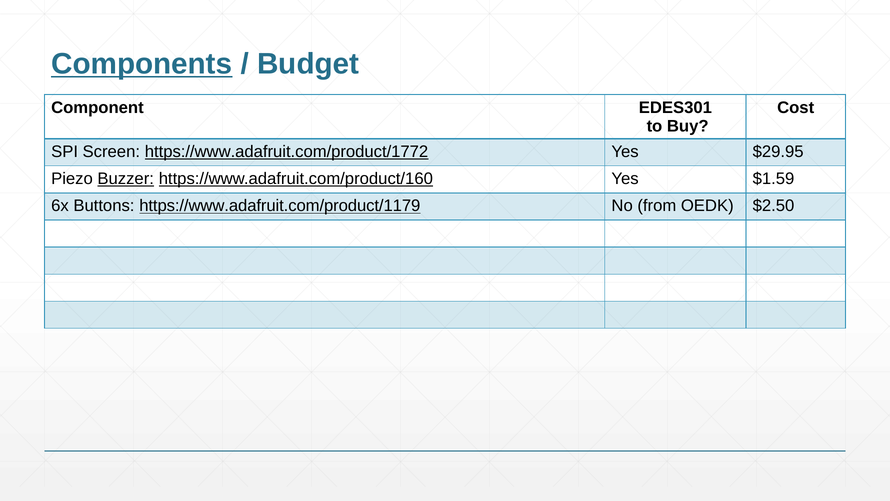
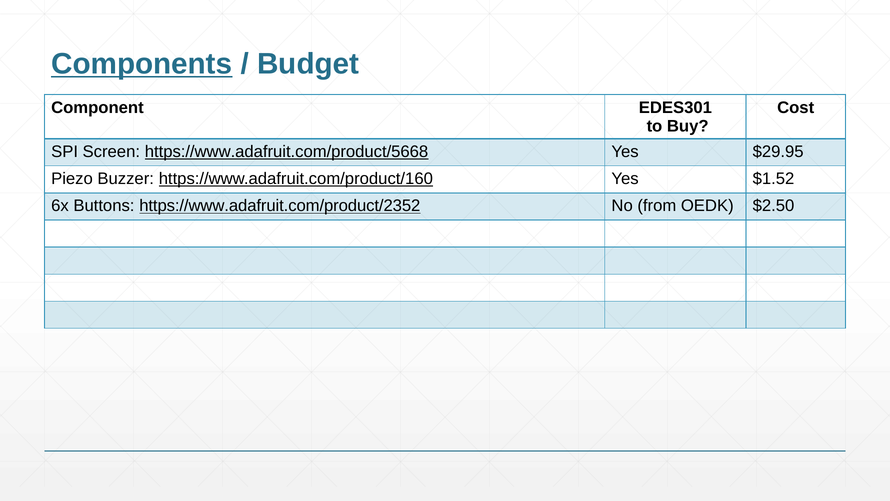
https://www.adafruit.com/product/1772: https://www.adafruit.com/product/1772 -> https://www.adafruit.com/product/5668 (287, 152)
Buzzer underline: present -> none (126, 179)
$1.59: $1.59 -> $1.52 (773, 179)
https://www.adafruit.com/product/1179: https://www.adafruit.com/product/1179 -> https://www.adafruit.com/product/2352 (280, 206)
